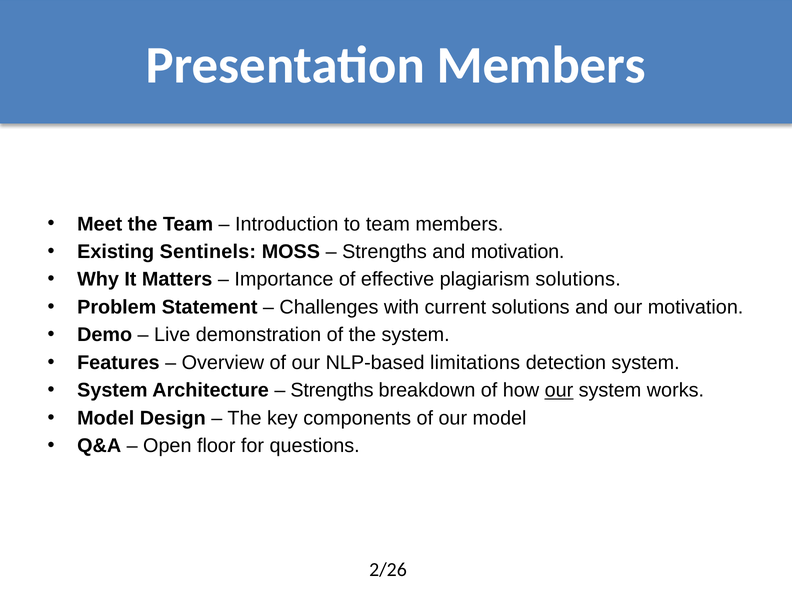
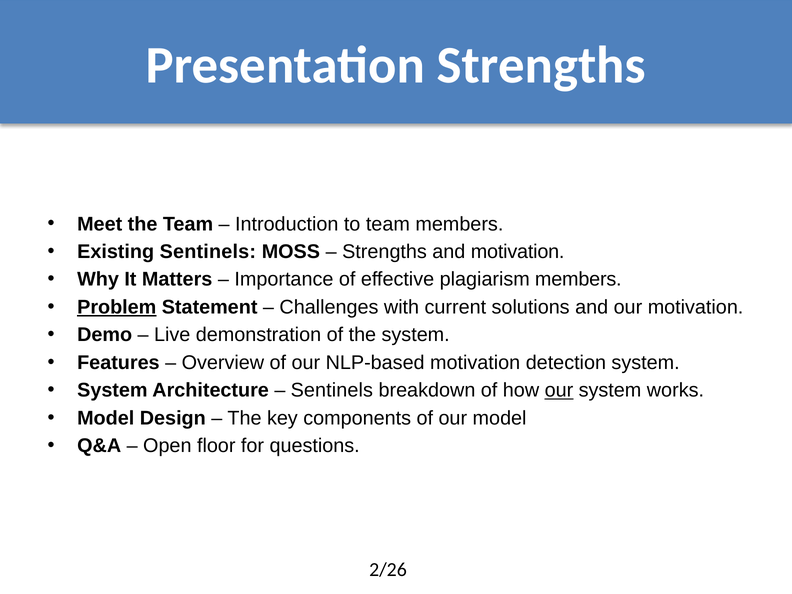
Presentation Members: Members -> Strengths (541, 65)
plagiarism solutions: solutions -> members (578, 279)
Problem underline: none -> present (117, 307)
NLP-based limitations: limitations -> motivation (475, 363)
Strengths: Strengths -> Sentinels (332, 390)
